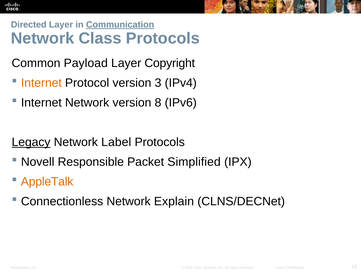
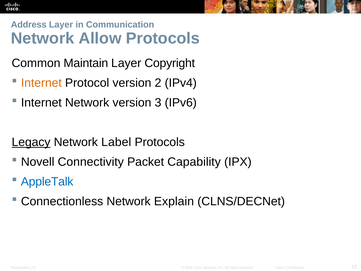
Directed: Directed -> Address (29, 25)
Communication underline: present -> none (120, 25)
Class: Class -> Allow (100, 38)
Payload: Payload -> Maintain (86, 63)
3: 3 -> 2 (158, 83)
8: 8 -> 3 (158, 103)
Responsible: Responsible -> Connectivity (91, 162)
Simplified: Simplified -> Capability (194, 162)
AppleTalk colour: orange -> blue (47, 181)
